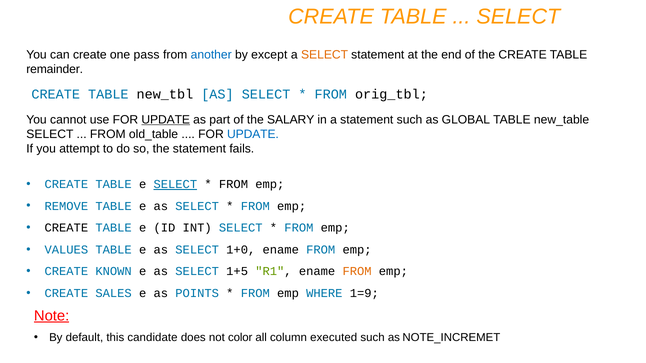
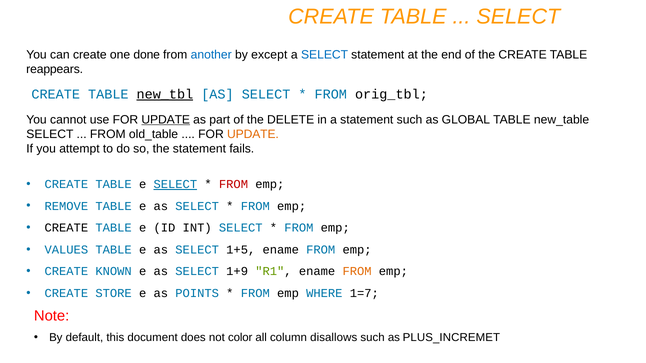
pass: pass -> done (147, 55)
SELECT colour: orange -> blue (325, 55)
remainder: remainder -> reappears (55, 69)
new_tbl underline: none -> present (165, 94)
SALARY: SALARY -> DELETE (291, 120)
UPDATE colour: blue -> orange (253, 134)
FROM colour: black -> red (233, 185)
1+0: 1+0 -> 1+5 (241, 250)
1+5: 1+5 -> 1+9 (237, 272)
SALES: SALES -> STORE (114, 294)
1=9: 1=9 -> 1=7 (364, 294)
Note underline: present -> none (52, 316)
candidate: candidate -> document (153, 338)
executed: executed -> disallows (334, 338)
NOTE_INCREMET: NOTE_INCREMET -> PLUS_INCREMET (451, 338)
